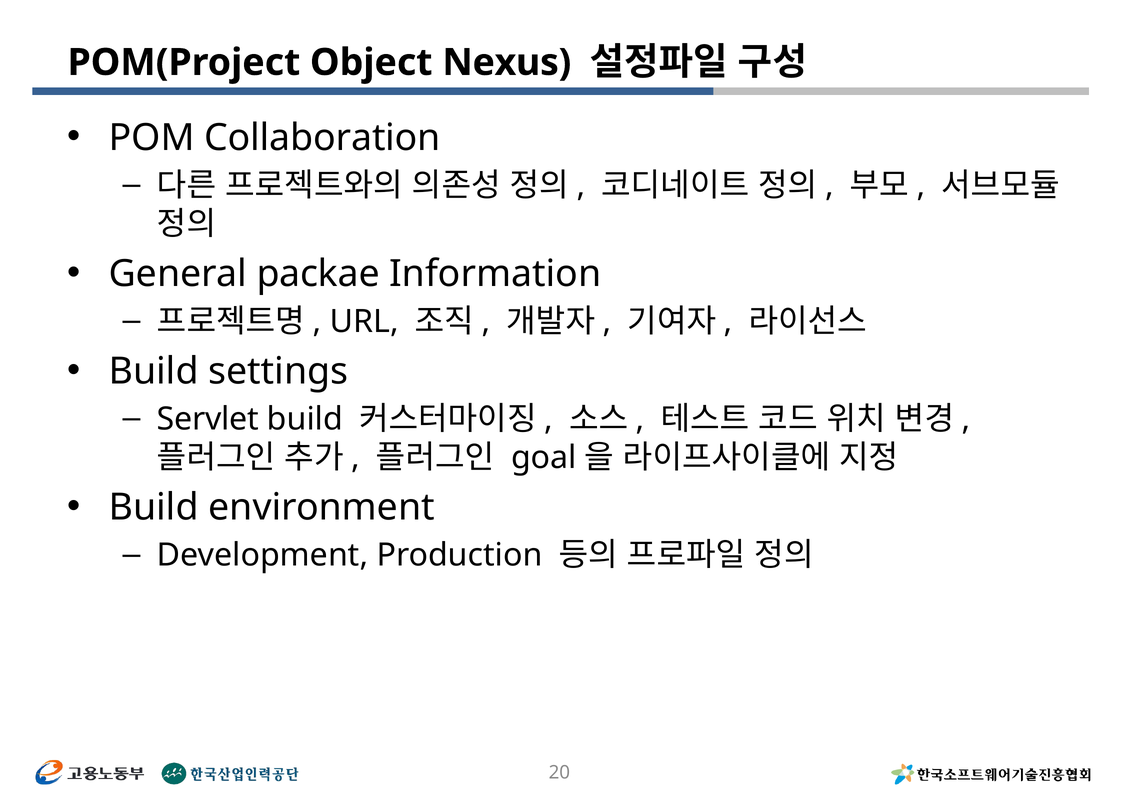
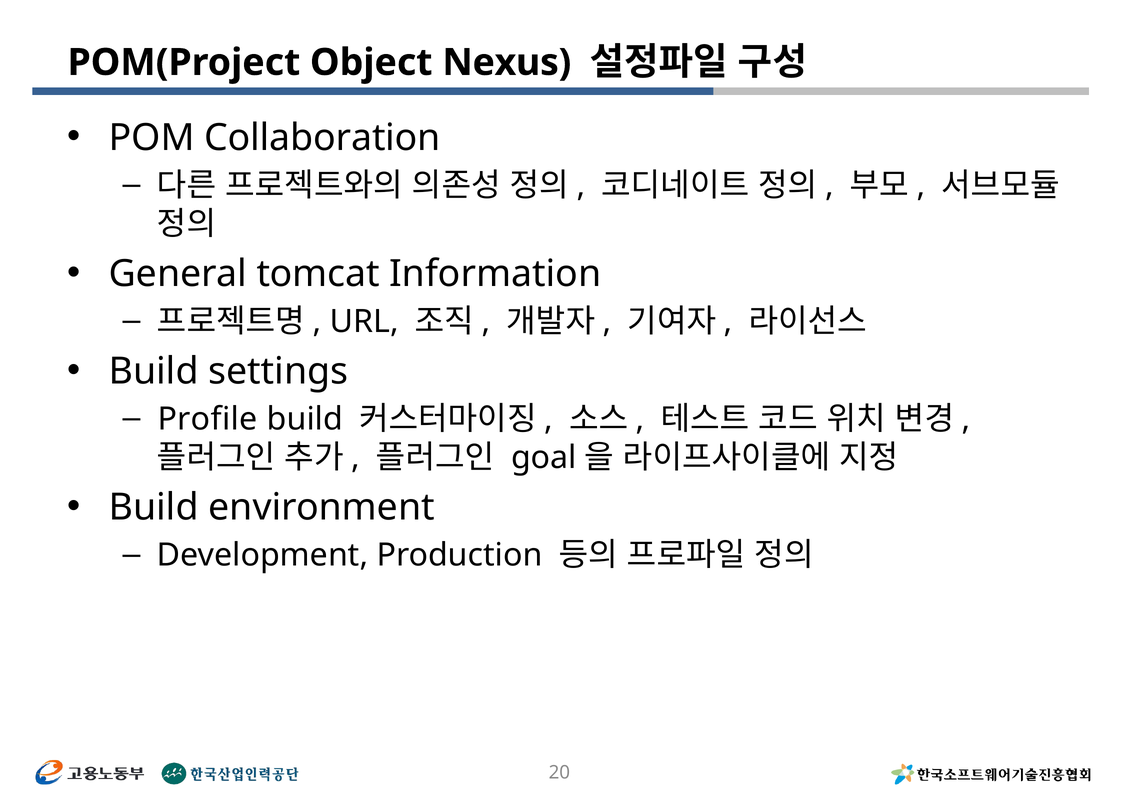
packae: packae -> tomcat (318, 274)
Servlet: Servlet -> Profile (208, 419)
